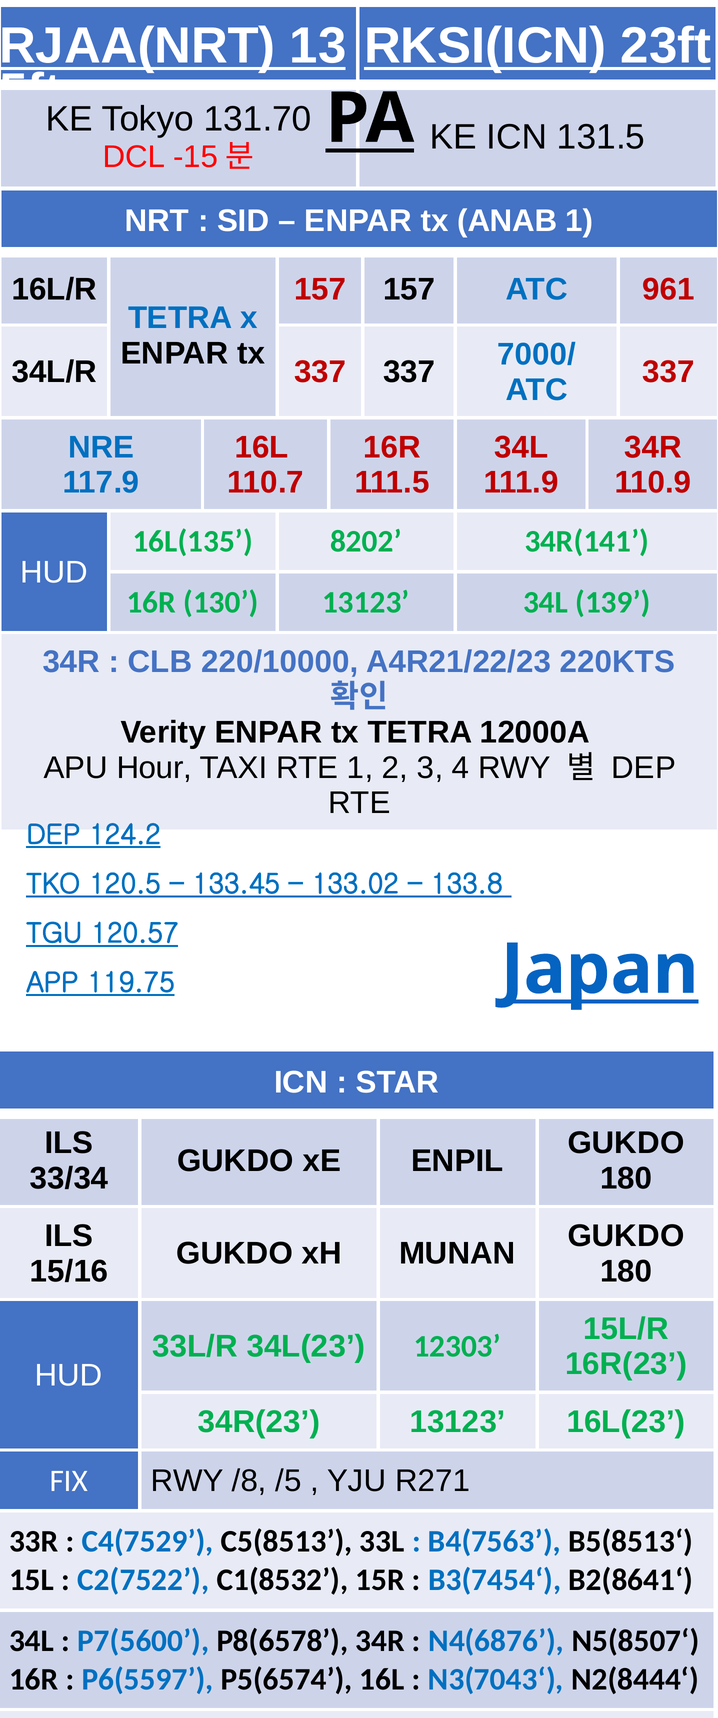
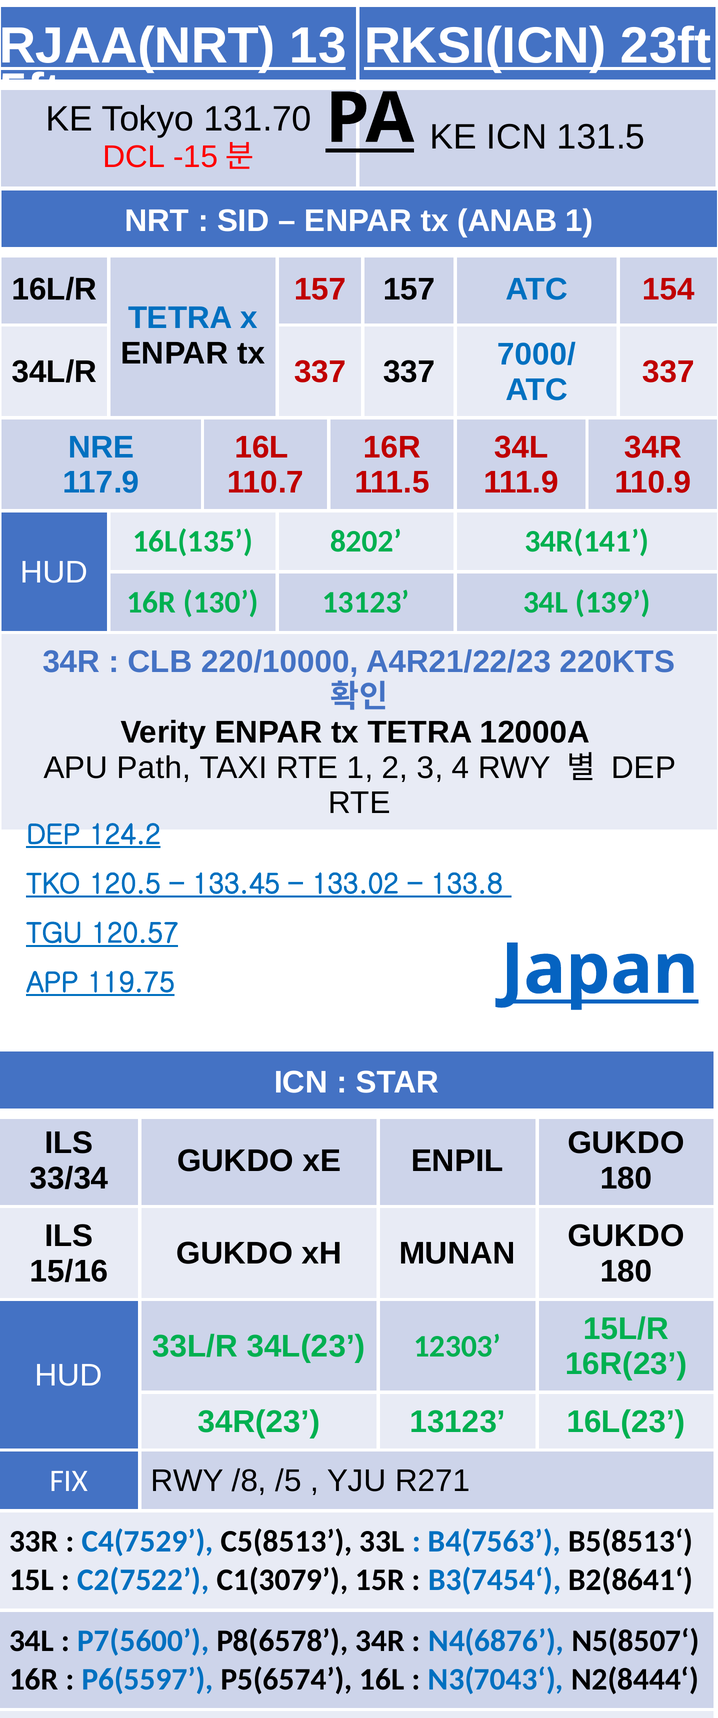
961: 961 -> 154 (668, 289)
Hour: Hour -> Path (154, 768)
C1(8532: C1(8532 -> C1(3079 (282, 1580)
